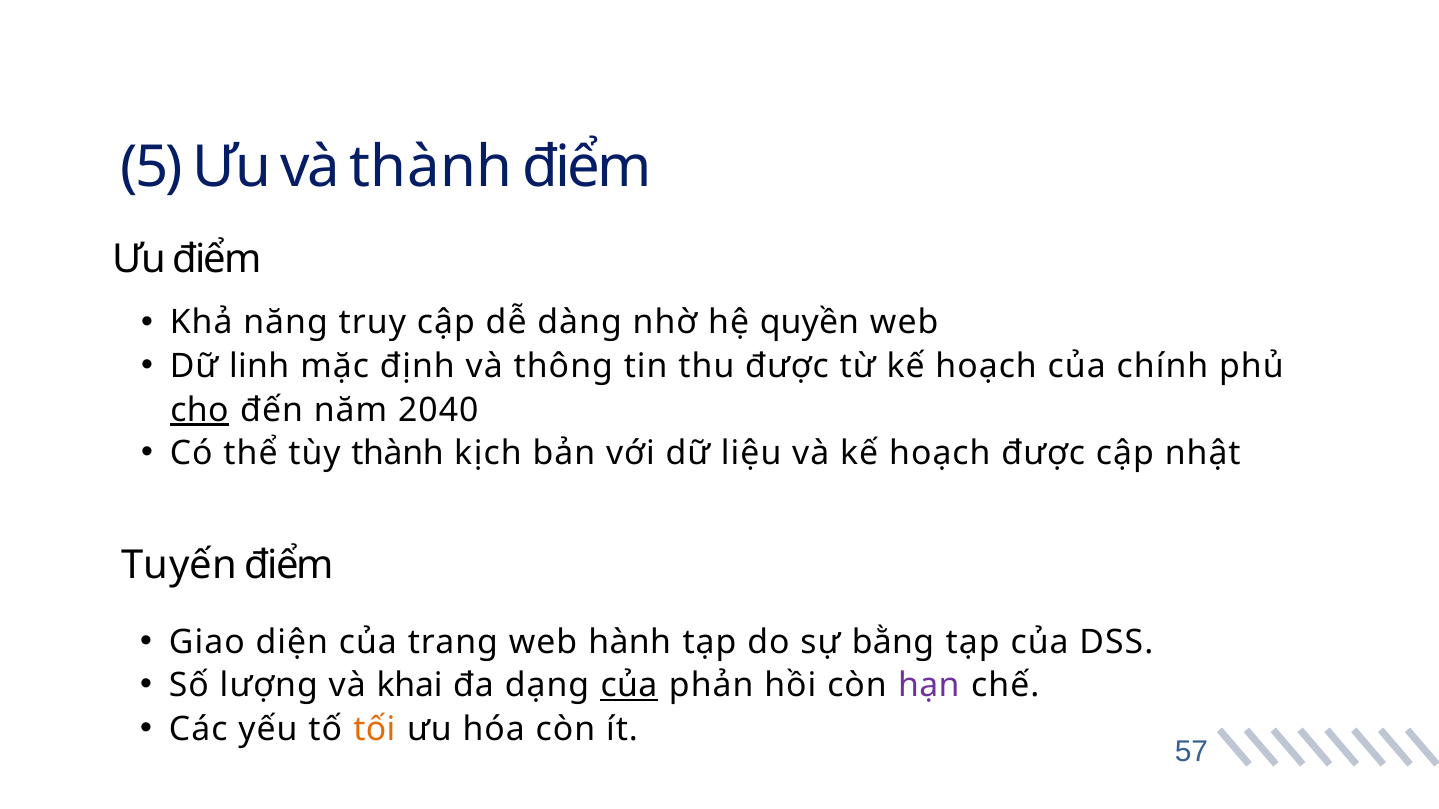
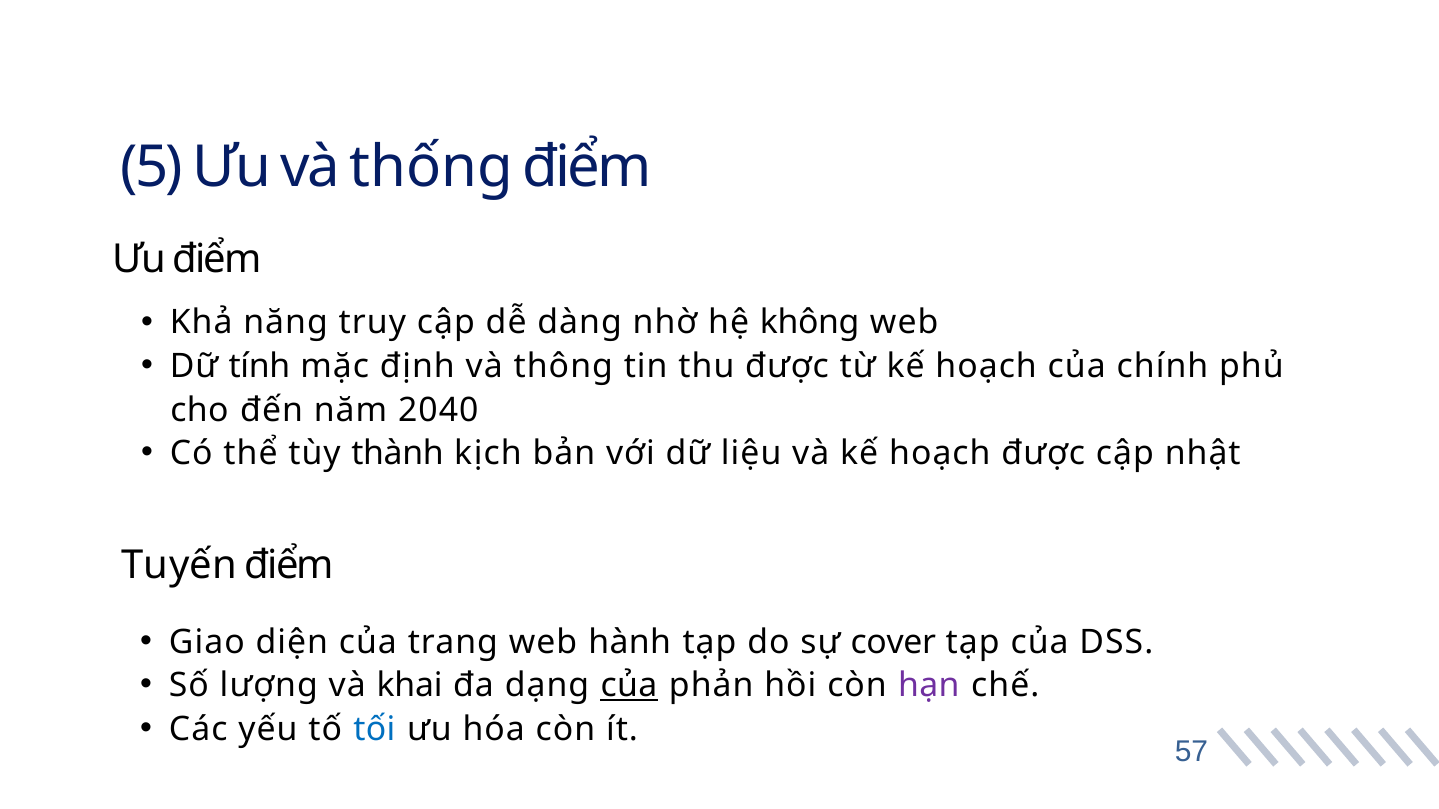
và thành: thành -> thống (431, 168)
quyền: quyền -> không (810, 323)
linh: linh -> tính (259, 367)
cho underline: present -> none (199, 410)
bằng: bằng -> cover (893, 642)
tối colour: orange -> blue (374, 730)
